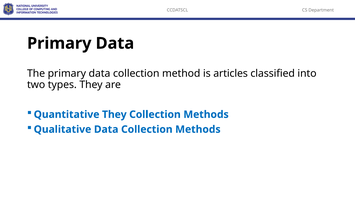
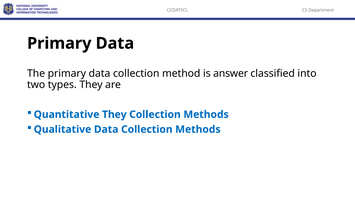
articles: articles -> answer (231, 73)
